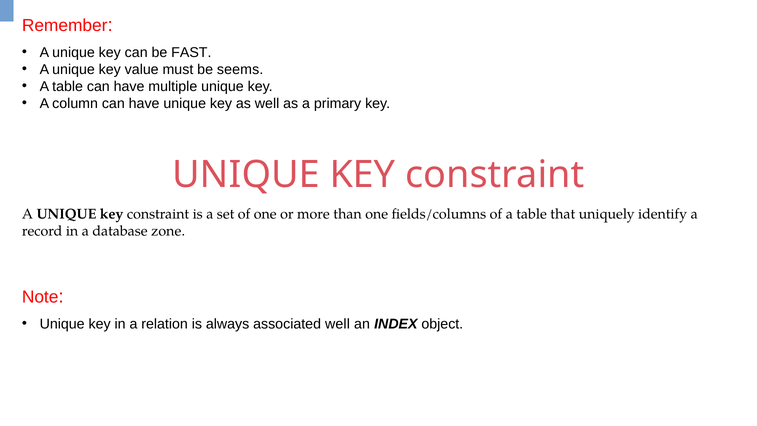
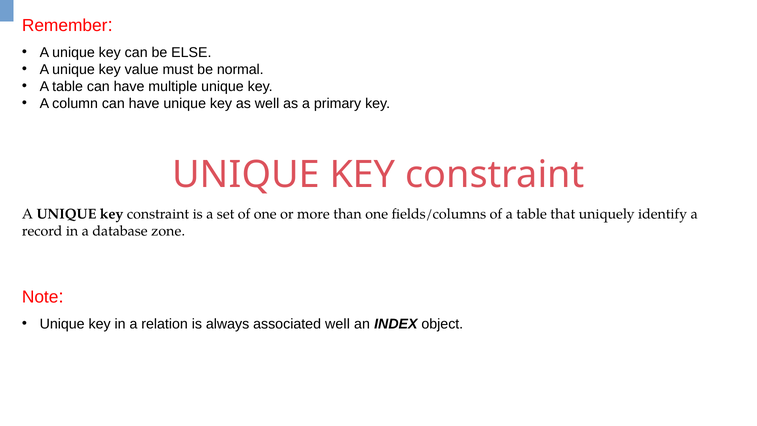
FAST: FAST -> ELSE (191, 52)
seems: seems -> normal (240, 69)
